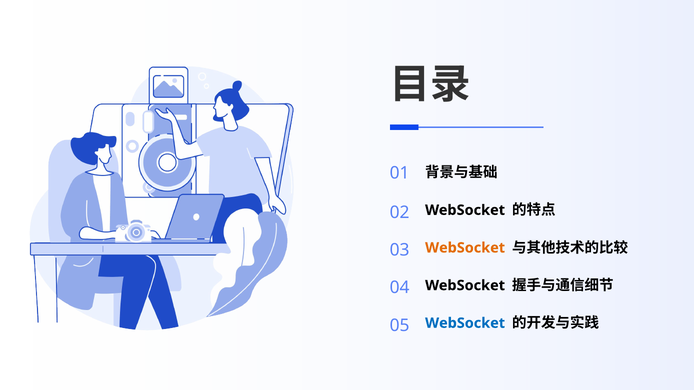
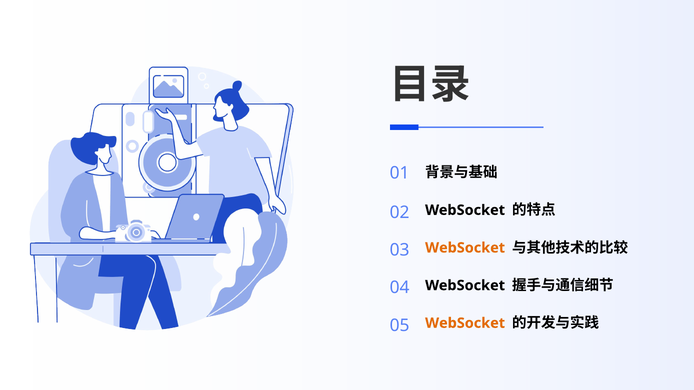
WebSocket colour: blue -> orange (465, 323)
